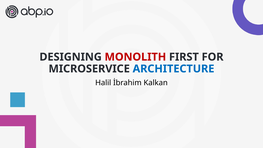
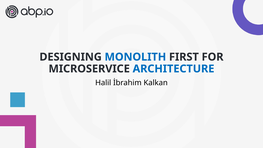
MONOLITH colour: red -> blue (135, 57)
